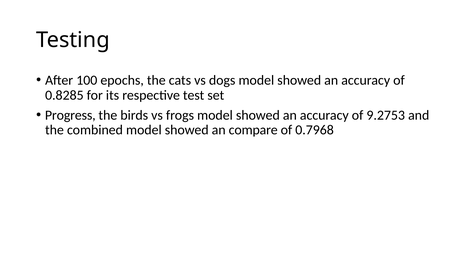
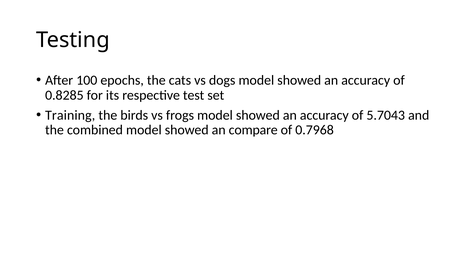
Progress: Progress -> Training (70, 115)
9.2753: 9.2753 -> 5.7043 (386, 115)
